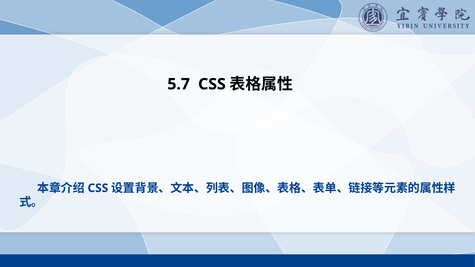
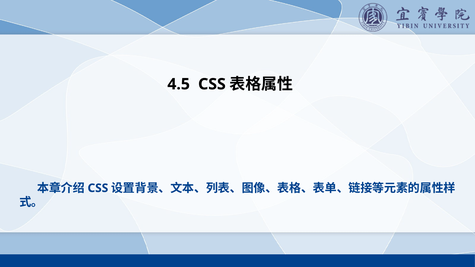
5.7: 5.7 -> 4.5 (179, 84)
